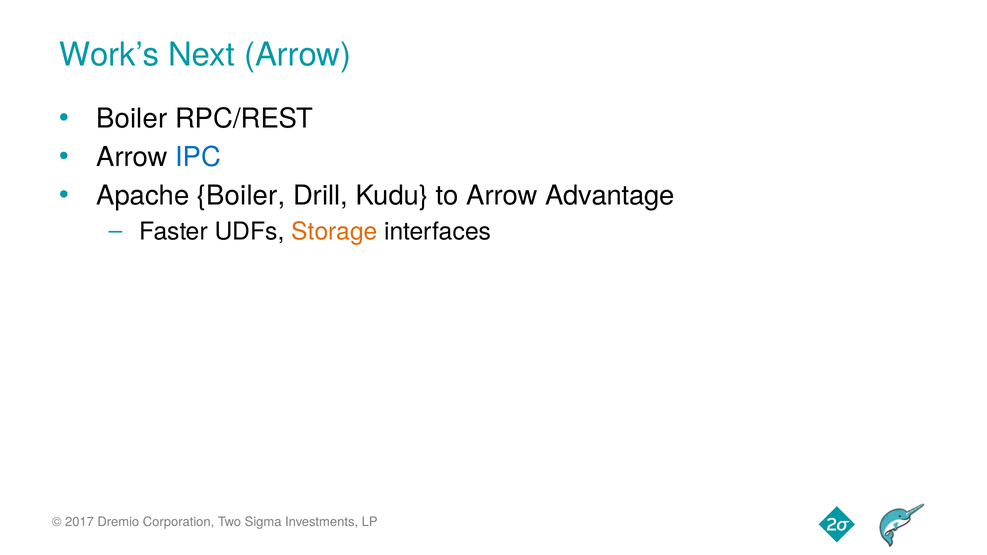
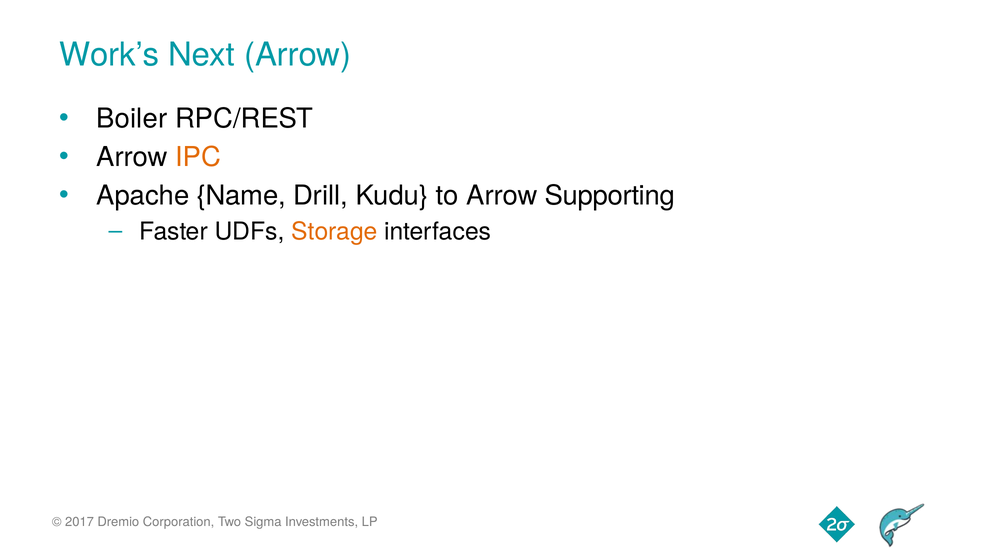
IPC colour: blue -> orange (198, 157)
Apache Boiler: Boiler -> Name (241, 196)
Advantage: Advantage -> Supporting (610, 196)
